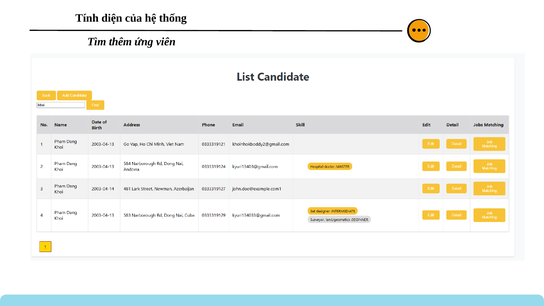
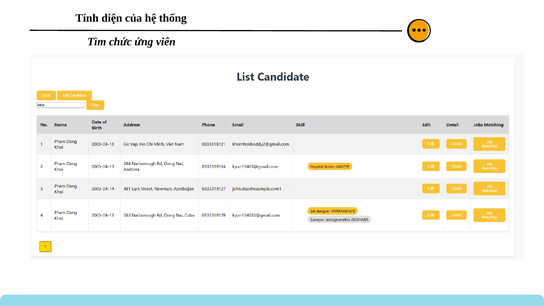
thêm: thêm -> chức (120, 42)
